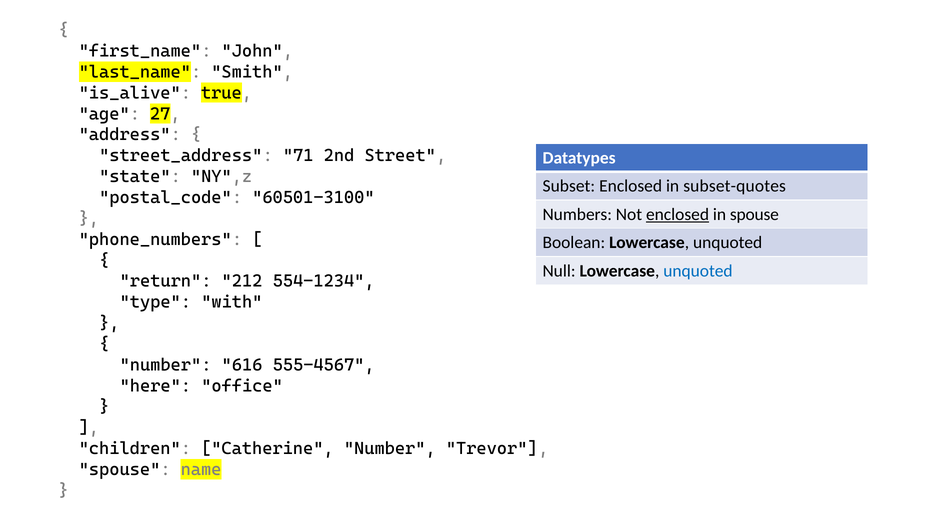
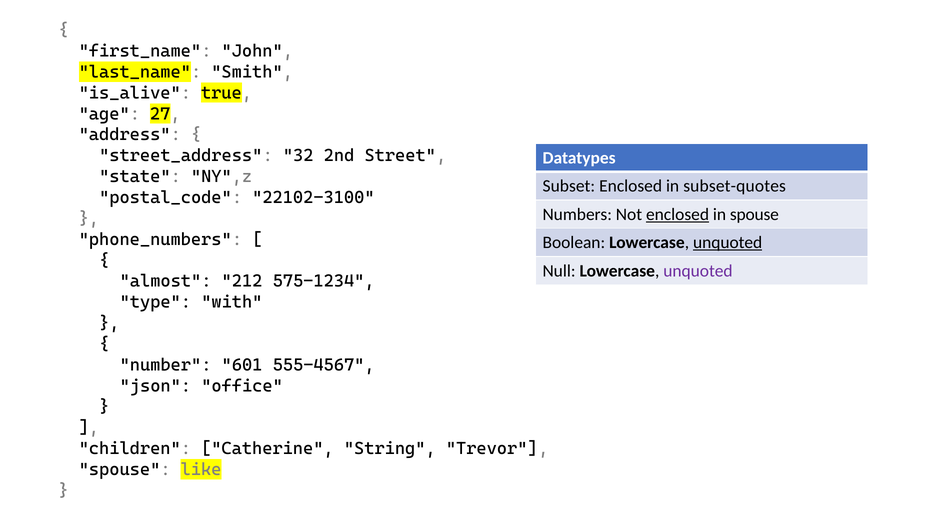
71: 71 -> 32 (298, 156)
60501-3100: 60501-3100 -> 22102-3100 (313, 198)
unquoted underline: none -> present (728, 243)
unquoted colour: blue -> purple (698, 271)
return: return -> almost (166, 281)
554-1234: 554-1234 -> 575-1234 (324, 281)
616: 616 -> 601 (242, 365)
here: here -> json (155, 386)
Catherine Number: Number -> String (390, 449)
name: name -> like (201, 470)
